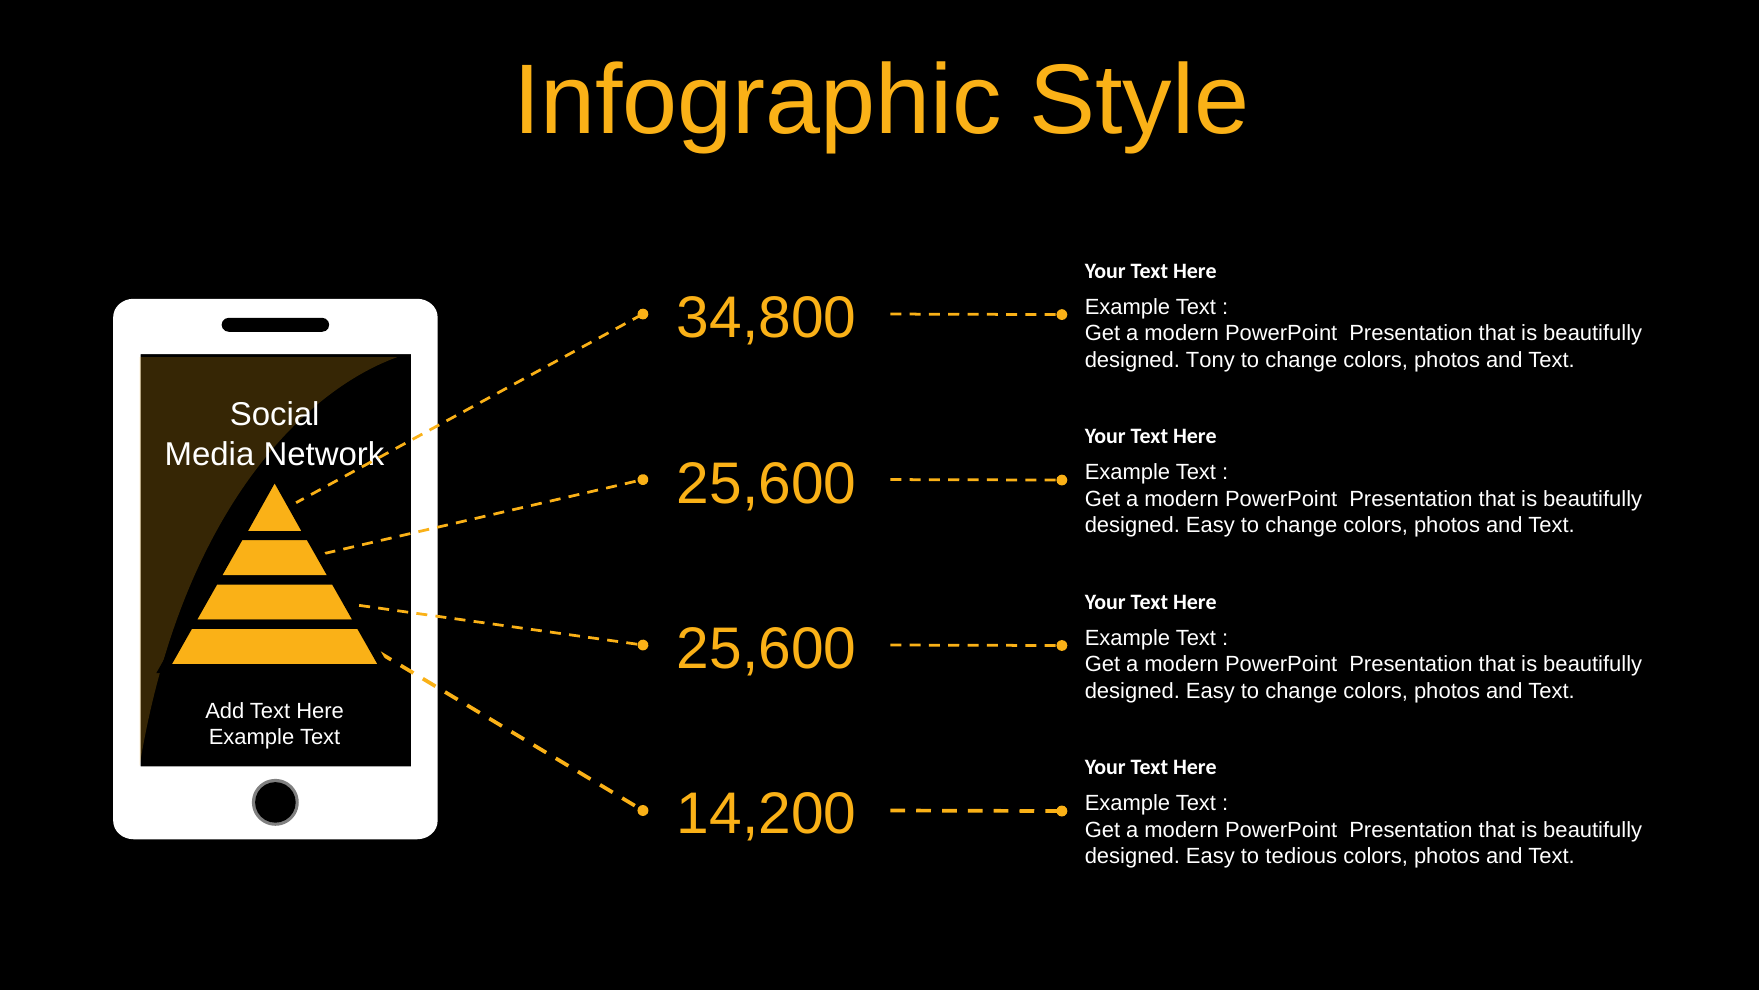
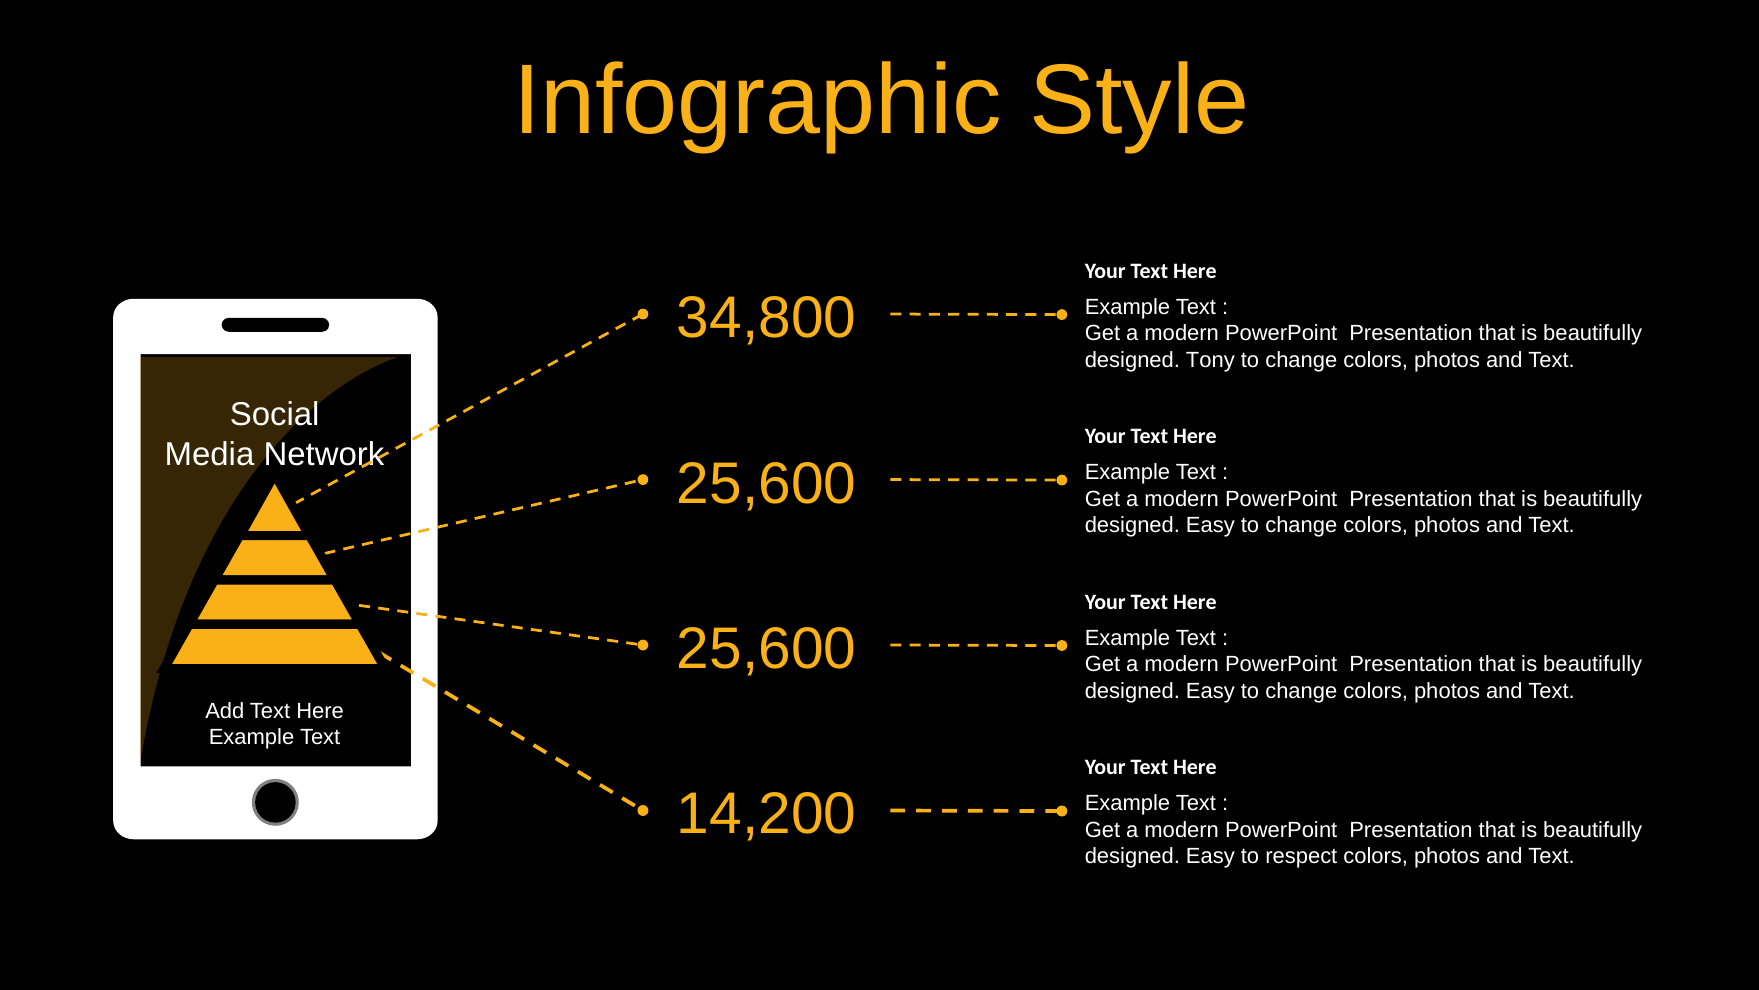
tedious: tedious -> respect (1301, 856)
